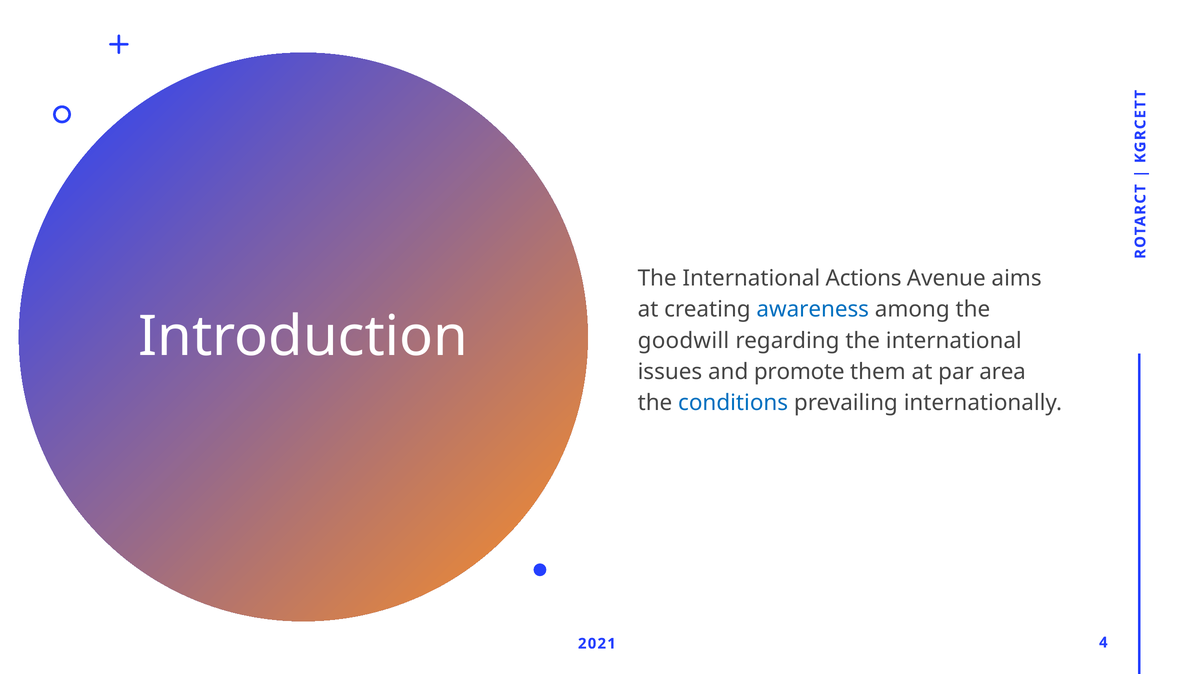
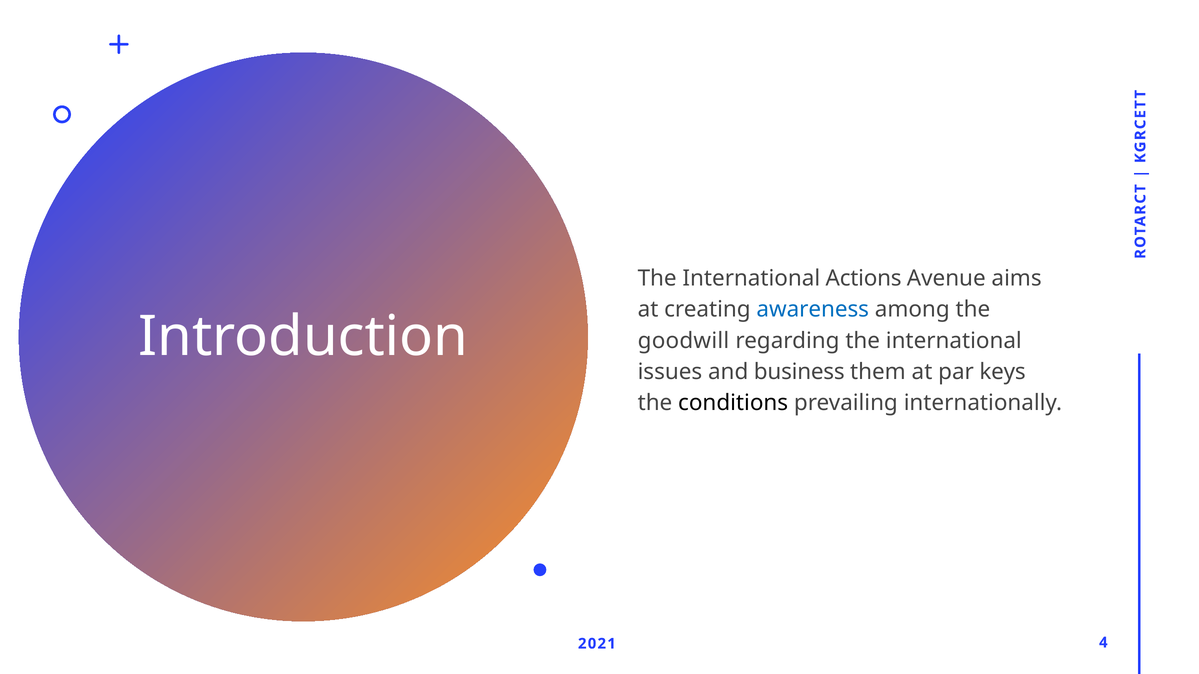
promote: promote -> business (799, 372)
area: area -> keys (1003, 372)
conditions colour: blue -> black (733, 403)
